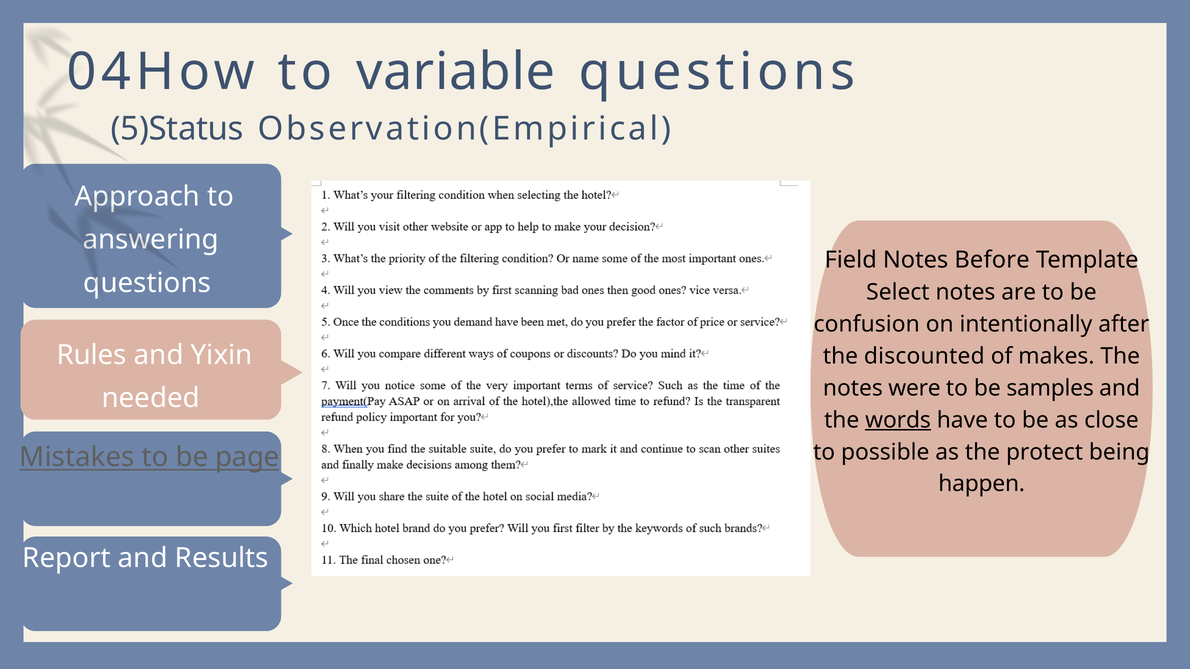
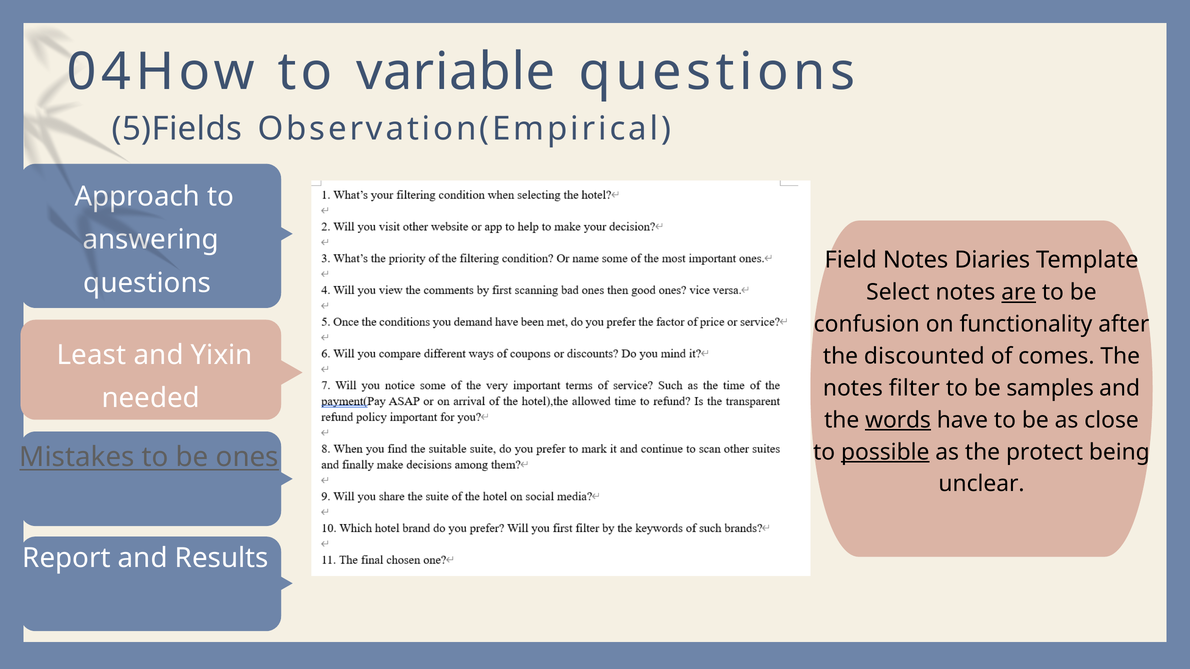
5)Status: 5)Status -> 5)Fields (177, 129)
Before: Before -> Diaries (992, 260)
are underline: none -> present (1019, 293)
intentionally: intentionally -> functionality (1026, 325)
Rules: Rules -> Least (91, 355)
makes: makes -> comes (1056, 356)
were: were -> filter (914, 388)
possible underline: none -> present (885, 452)
page: page -> ones (247, 457)
happen: happen -> unclear (982, 484)
